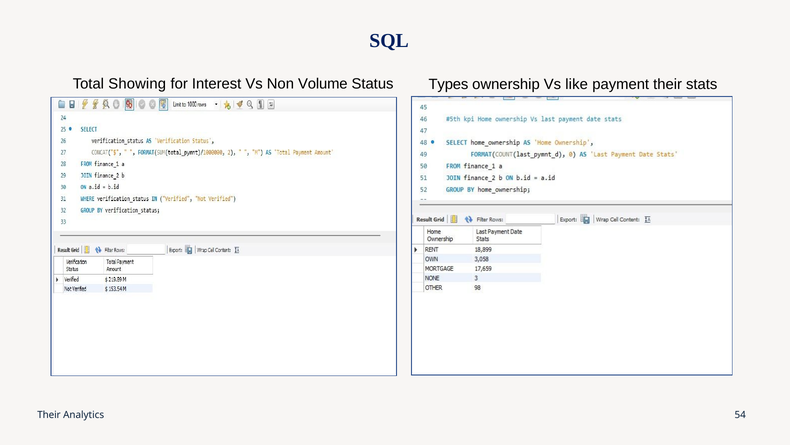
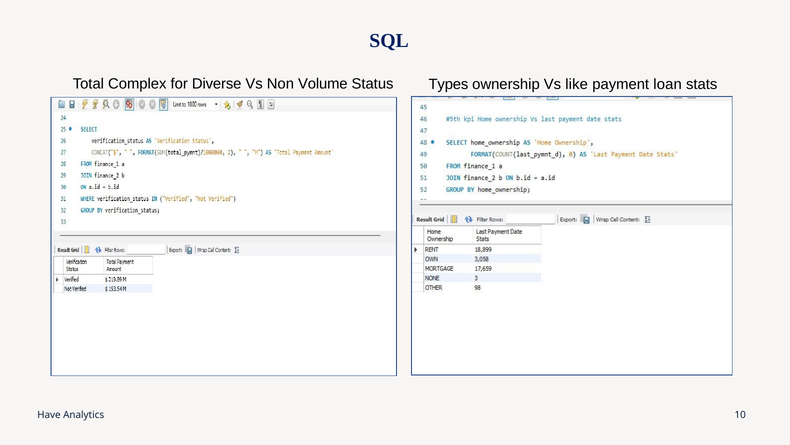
Showing: Showing -> Complex (137, 84)
Interest: Interest -> Diverse (217, 84)
payment their: their -> loan (668, 84)
Their: Their -> Have (49, 415)
54: 54 -> 10 (740, 415)
